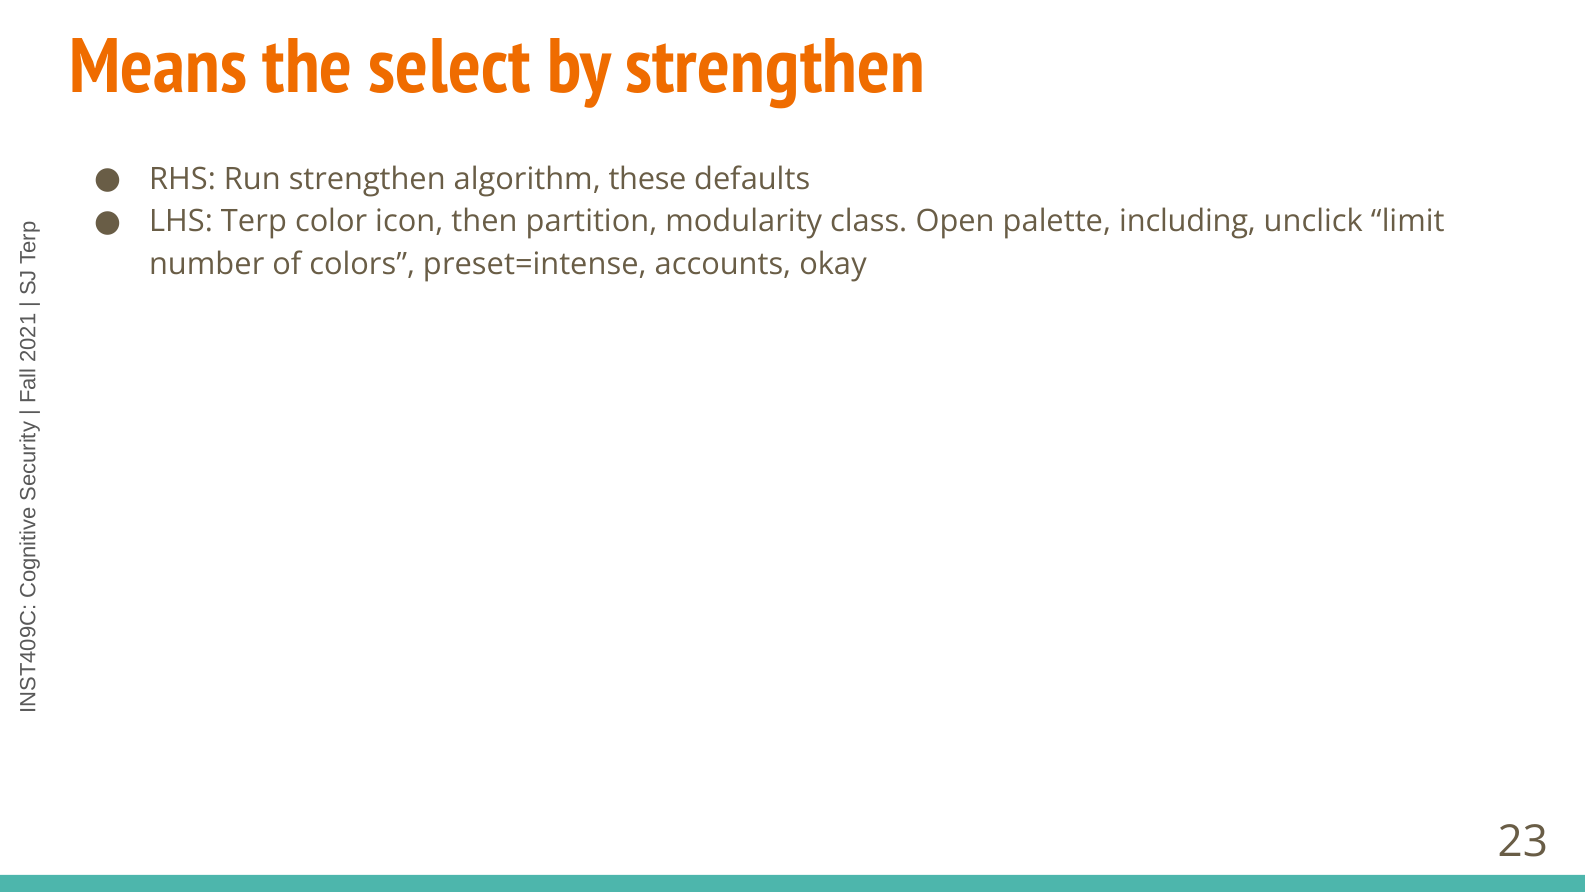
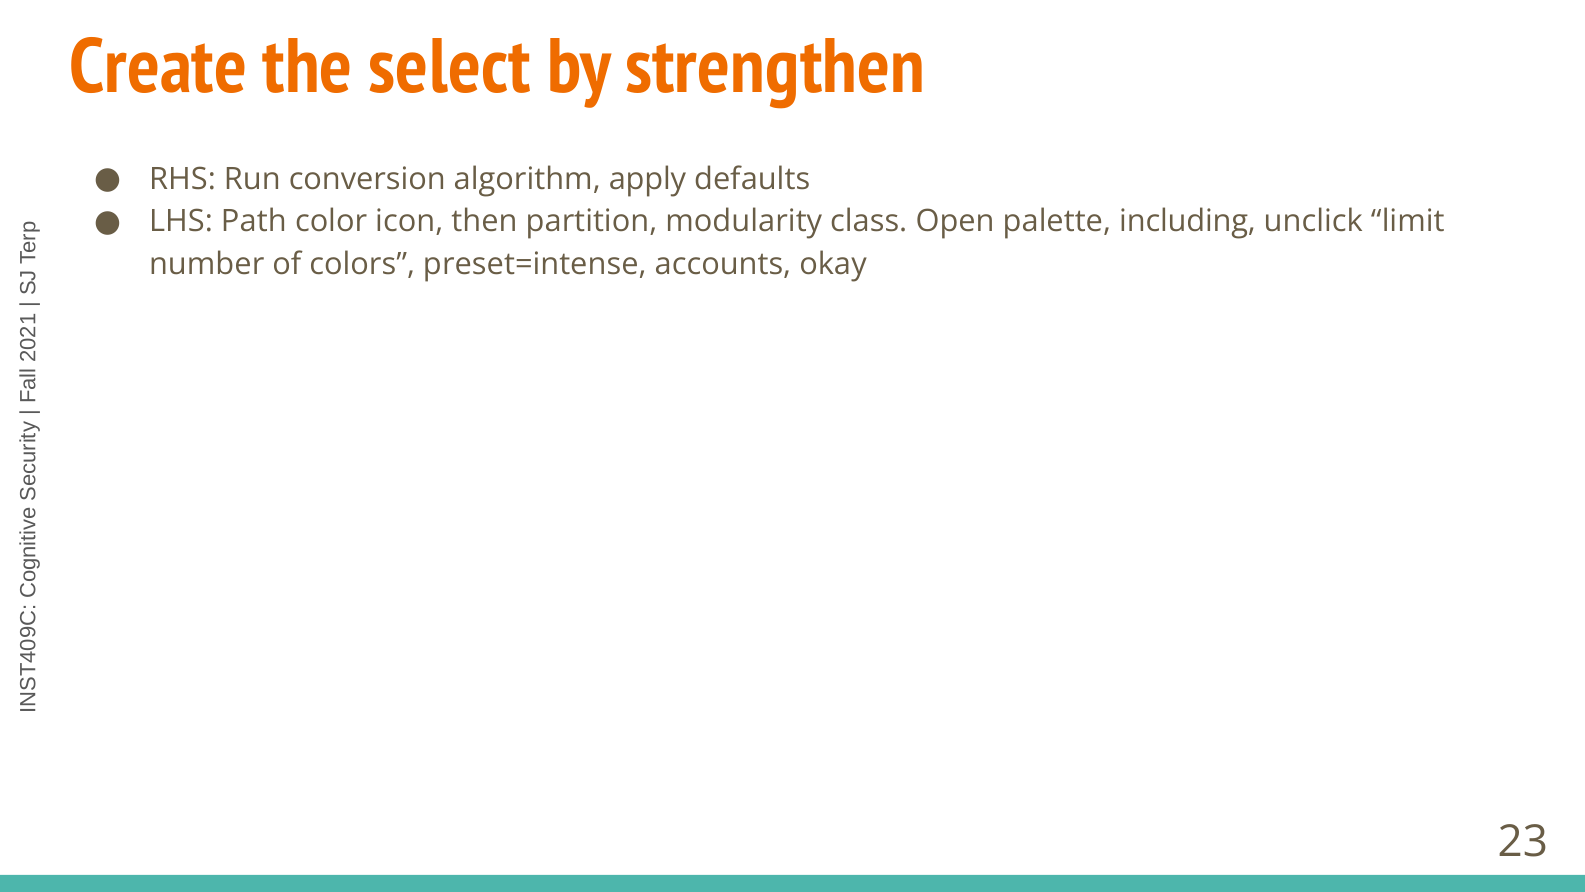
Means: Means -> Create (159, 67)
Run strengthen: strengthen -> conversion (367, 179)
these: these -> apply (647, 179)
Terp: Terp -> Path (254, 222)
